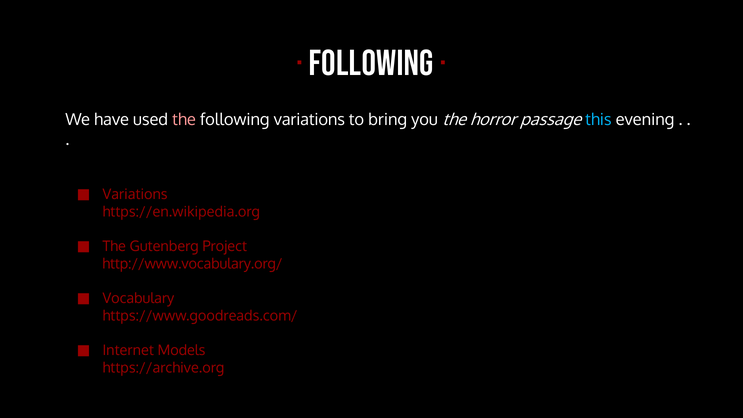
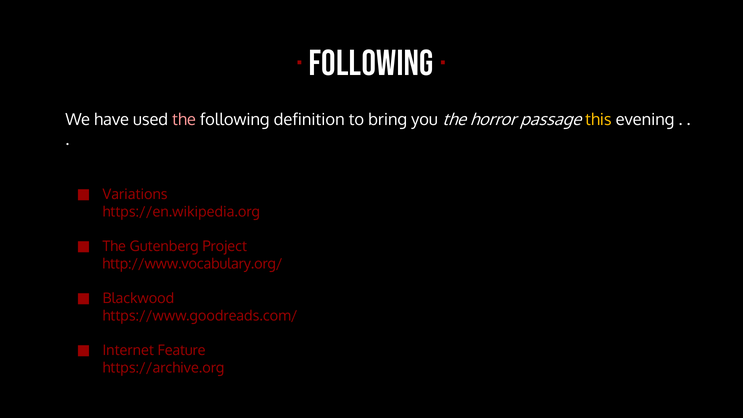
following variations: variations -> definition (309, 120)
this colour: light blue -> yellow (598, 120)
Vocabulary: Vocabulary -> Blackwood (138, 298)
Models: Models -> Feature (182, 351)
